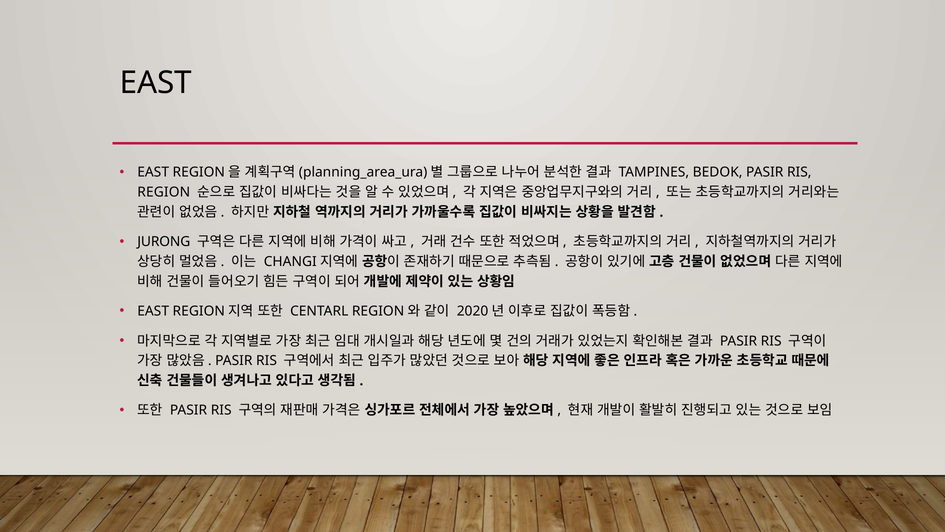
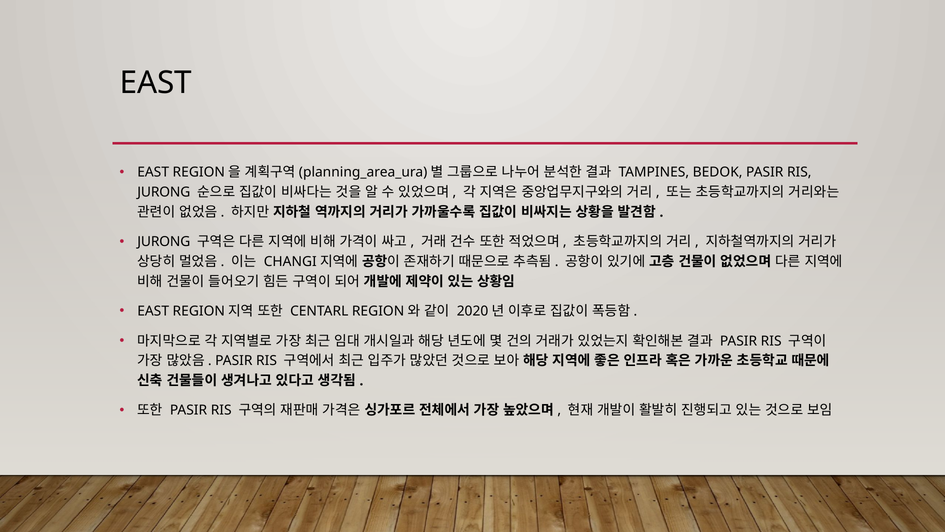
REGION: REGION -> JURONG (164, 192)
